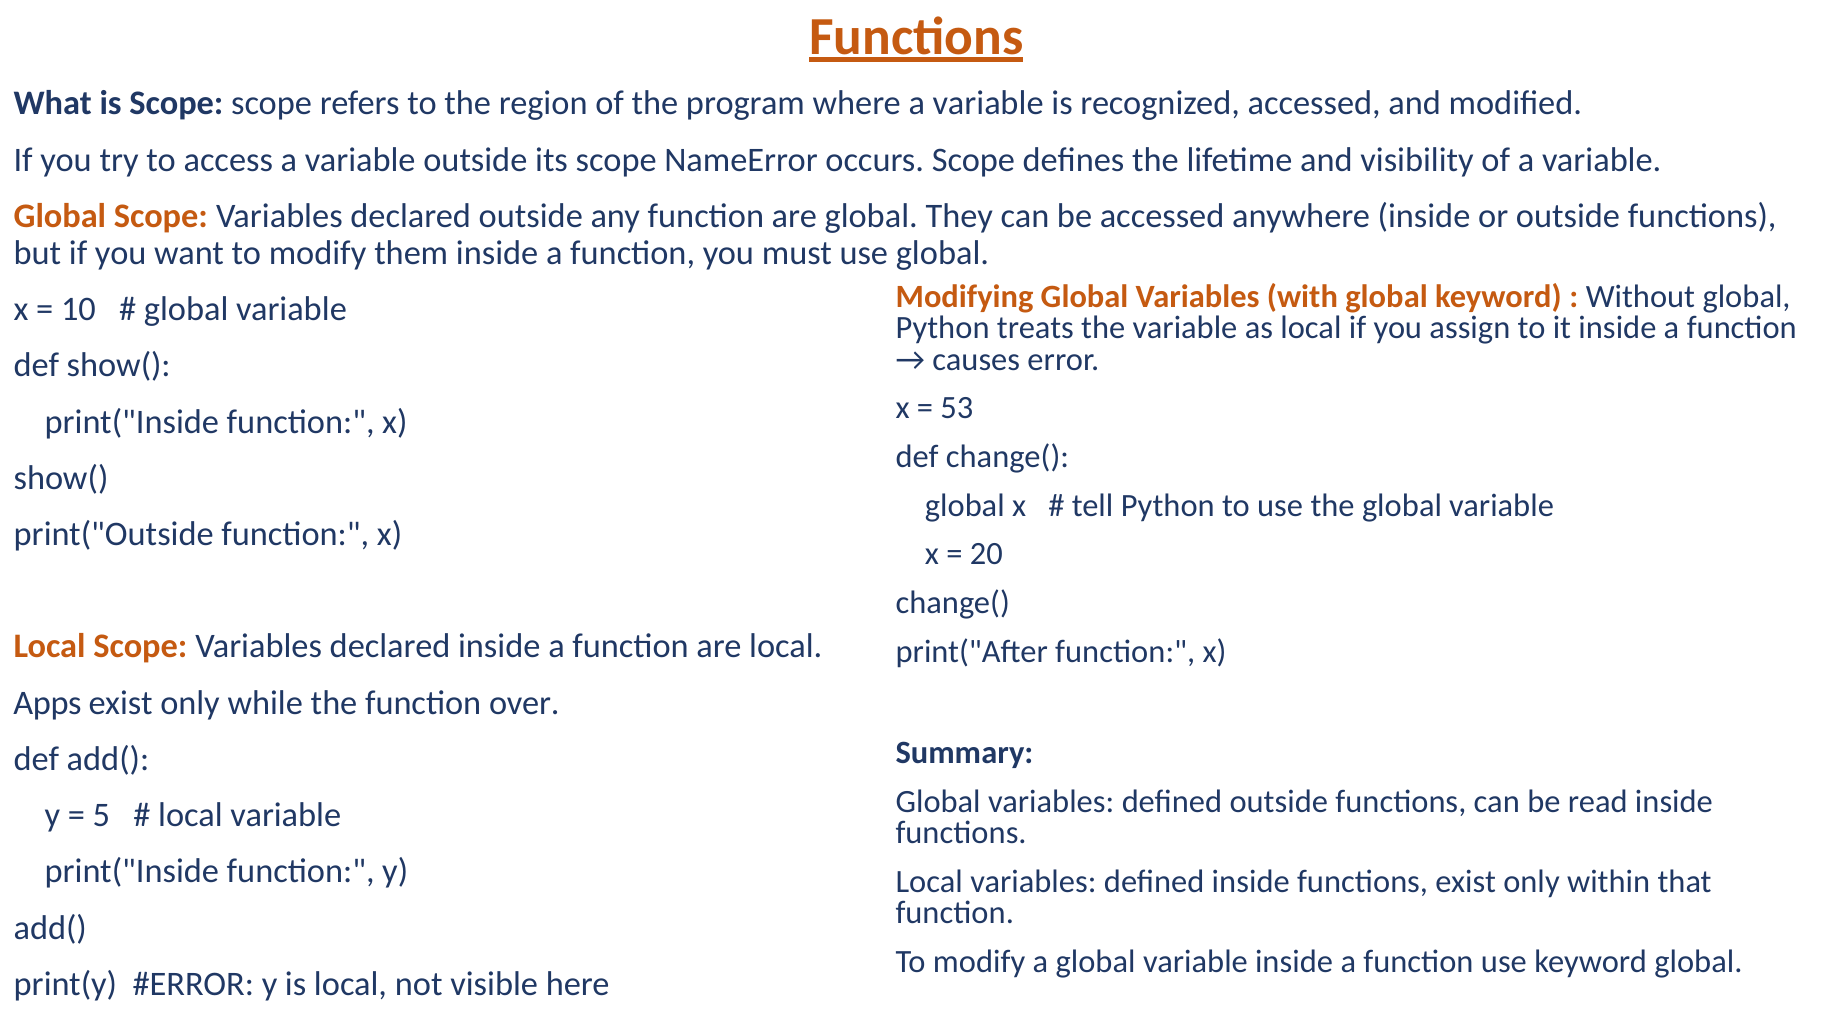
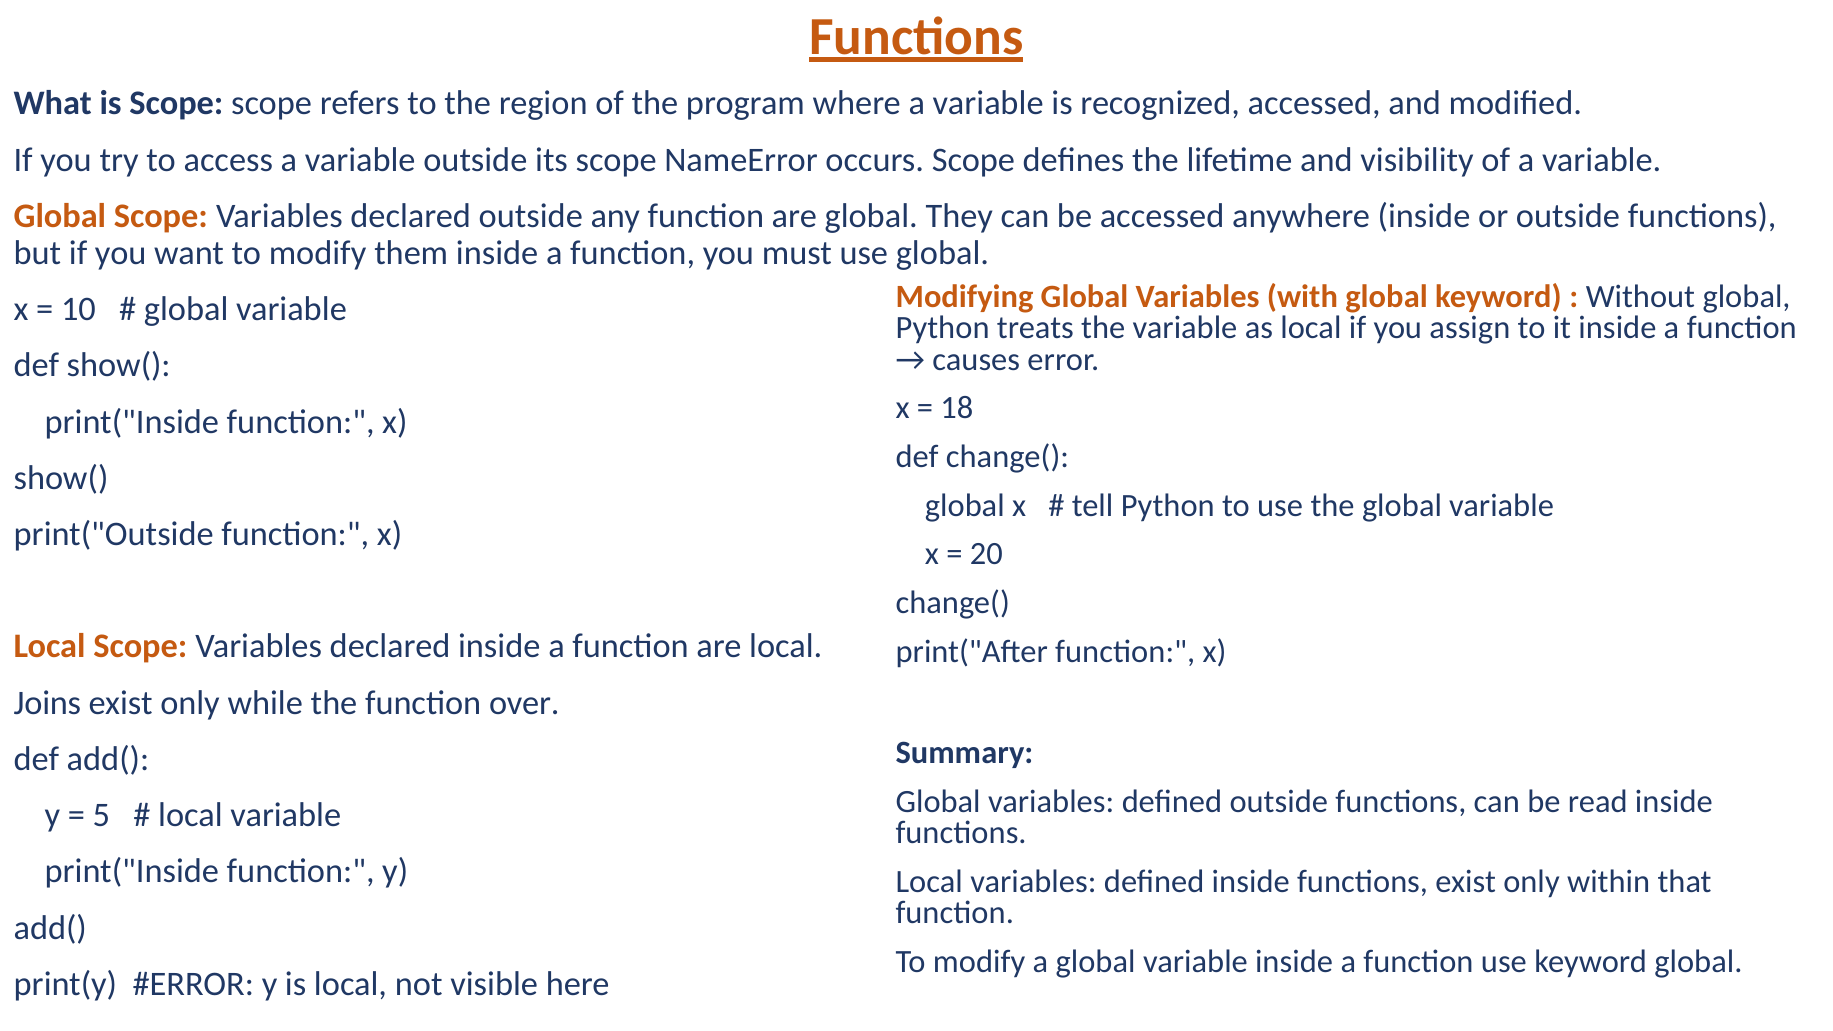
53: 53 -> 18 (957, 408)
Apps: Apps -> Joins (47, 703)
